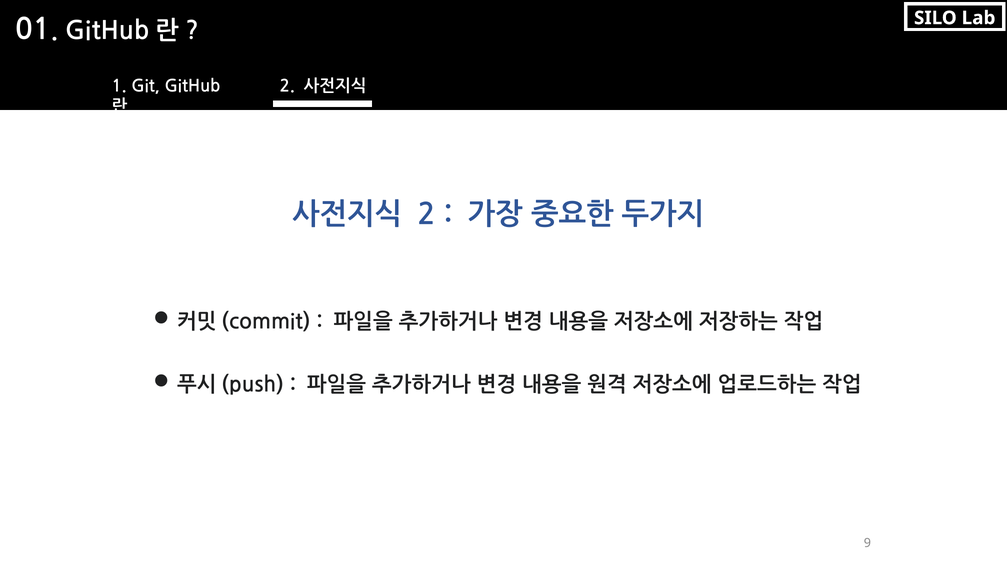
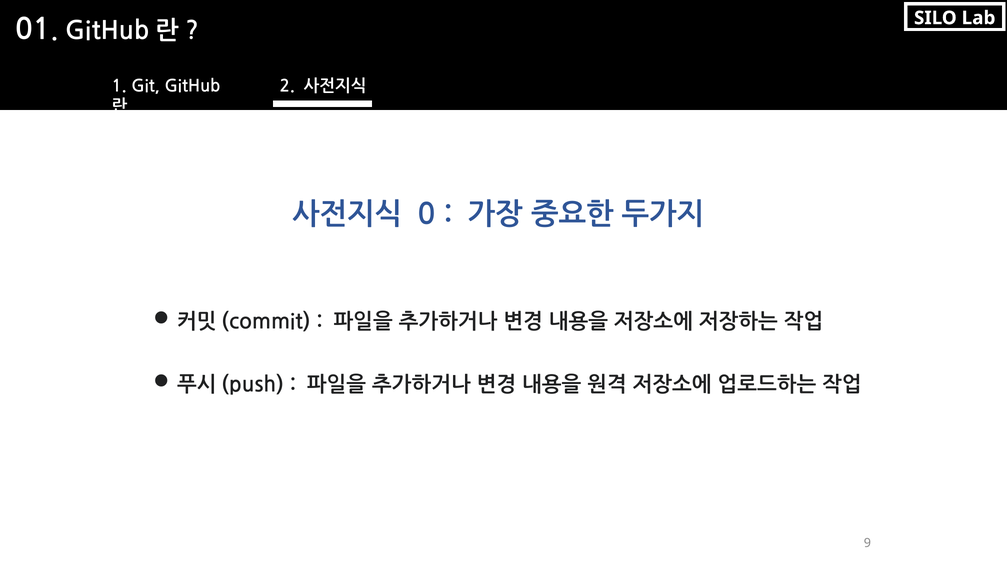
2: 2 -> 0 (427, 214)
